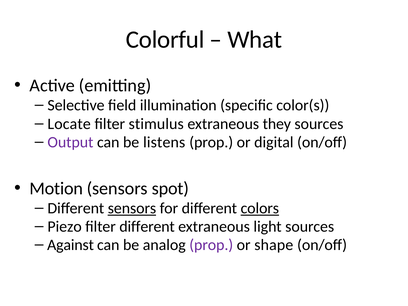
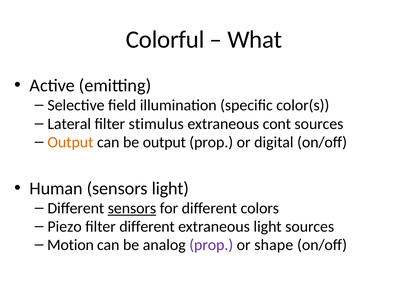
Locate: Locate -> Lateral (69, 124)
they: they -> cont (277, 124)
Output colour: purple -> orange (70, 142)
be listens: listens -> output (164, 142)
Motion: Motion -> Human (56, 188)
sensors spot: spot -> light (170, 188)
colors underline: present -> none (260, 208)
Against: Against -> Motion (71, 245)
